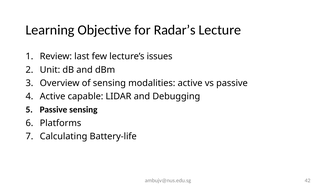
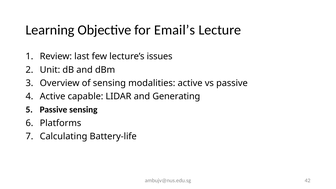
Radar’s: Radar’s -> Email’s (175, 30)
Debugging: Debugging -> Generating (176, 96)
